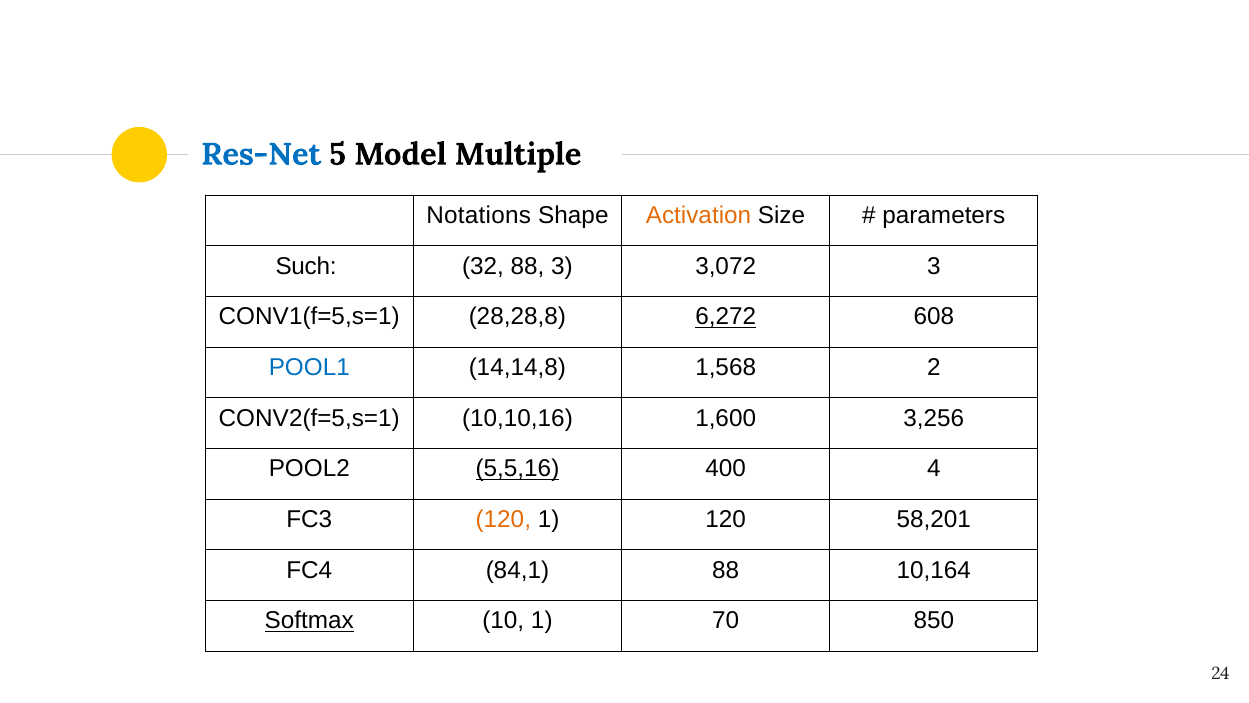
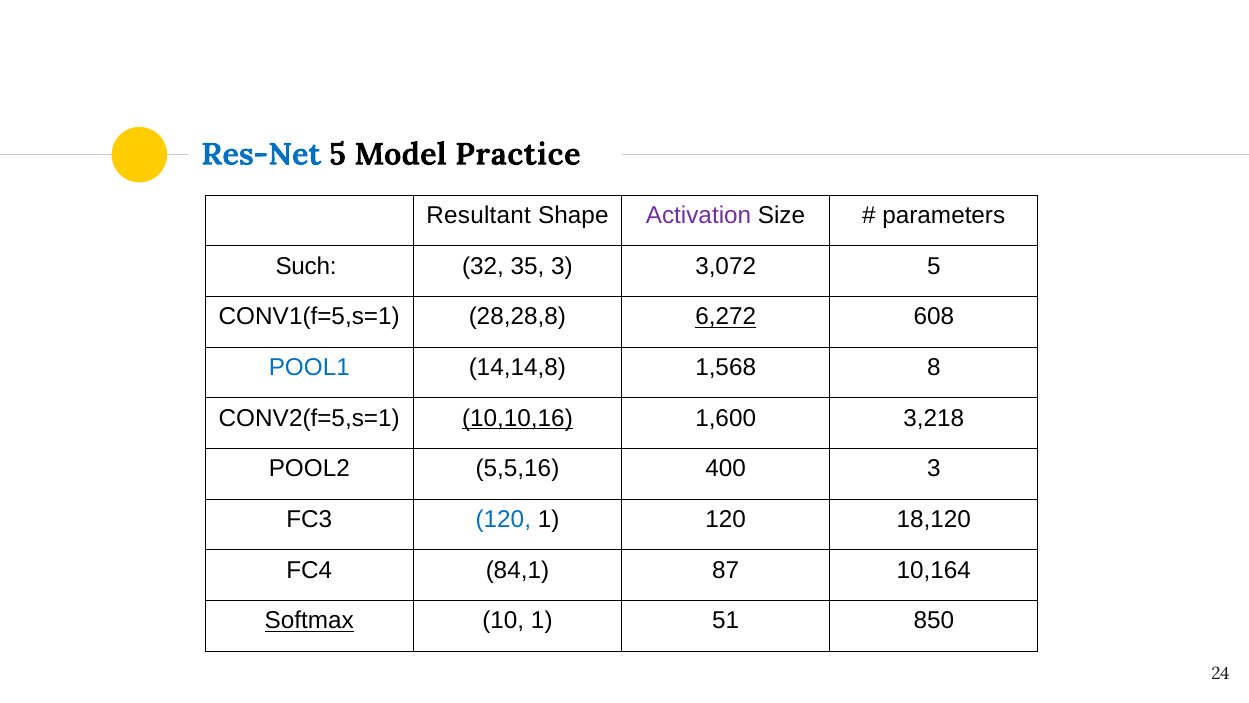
Multiple: Multiple -> Practice (518, 154)
Notations: Notations -> Resultant (479, 215)
Activation colour: orange -> purple (699, 215)
32 88: 88 -> 35 (528, 266)
3,072 3: 3 -> 5 (934, 266)
2: 2 -> 8 (934, 367)
10,10,16 underline: none -> present (517, 418)
3,256: 3,256 -> 3,218 (934, 418)
5,5,16 underline: present -> none (517, 469)
400 4: 4 -> 3 (934, 469)
120 colour: orange -> blue (503, 519)
58,201: 58,201 -> 18,120 (934, 519)
84,1 88: 88 -> 87 (726, 570)
70: 70 -> 51 (726, 621)
